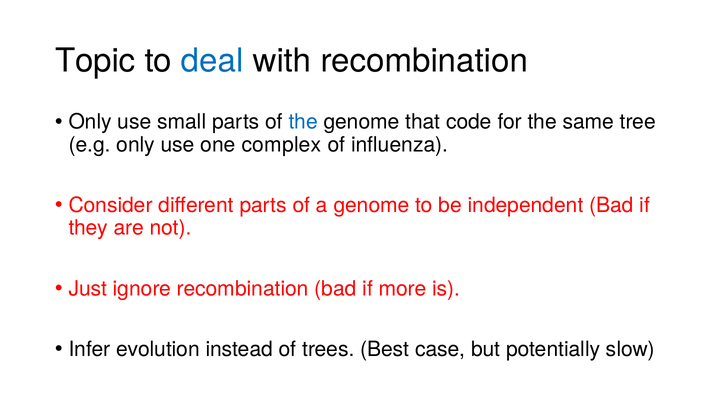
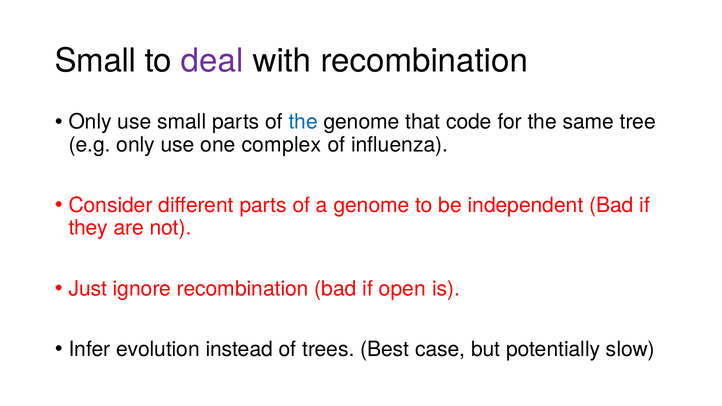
Topic: Topic -> Small (95, 61)
deal colour: blue -> purple (212, 61)
more: more -> open (402, 289)
